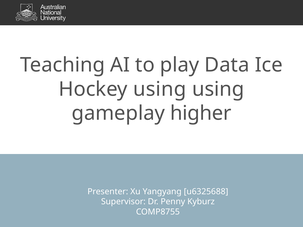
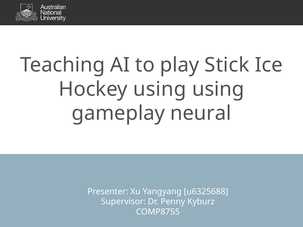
Data: Data -> Stick (227, 65)
higher: higher -> neural (201, 113)
